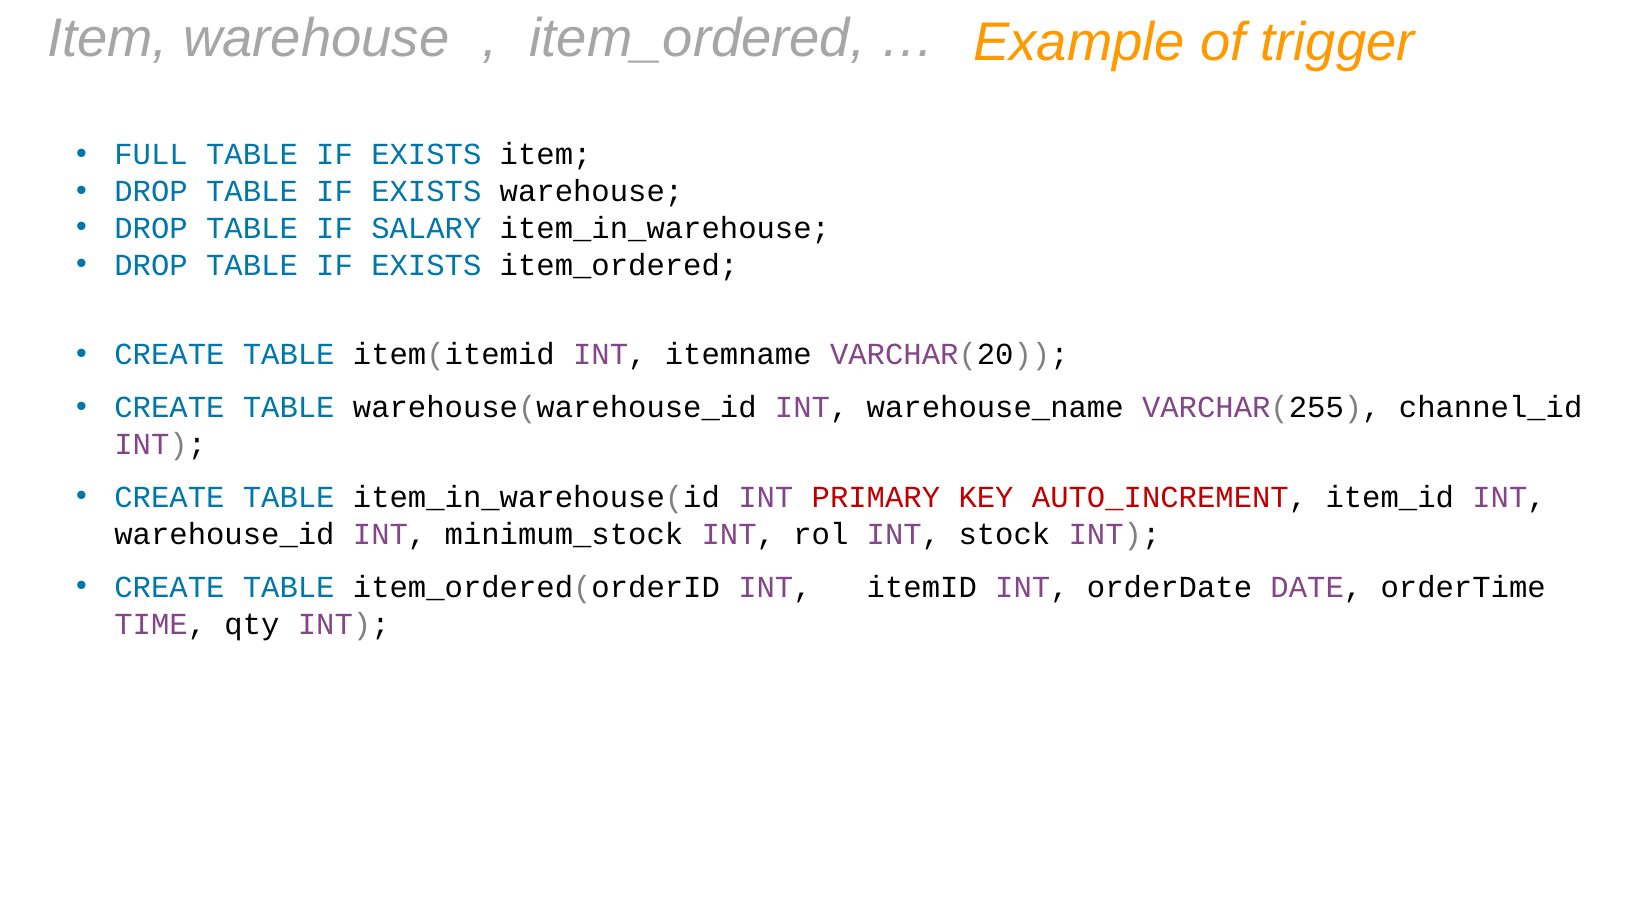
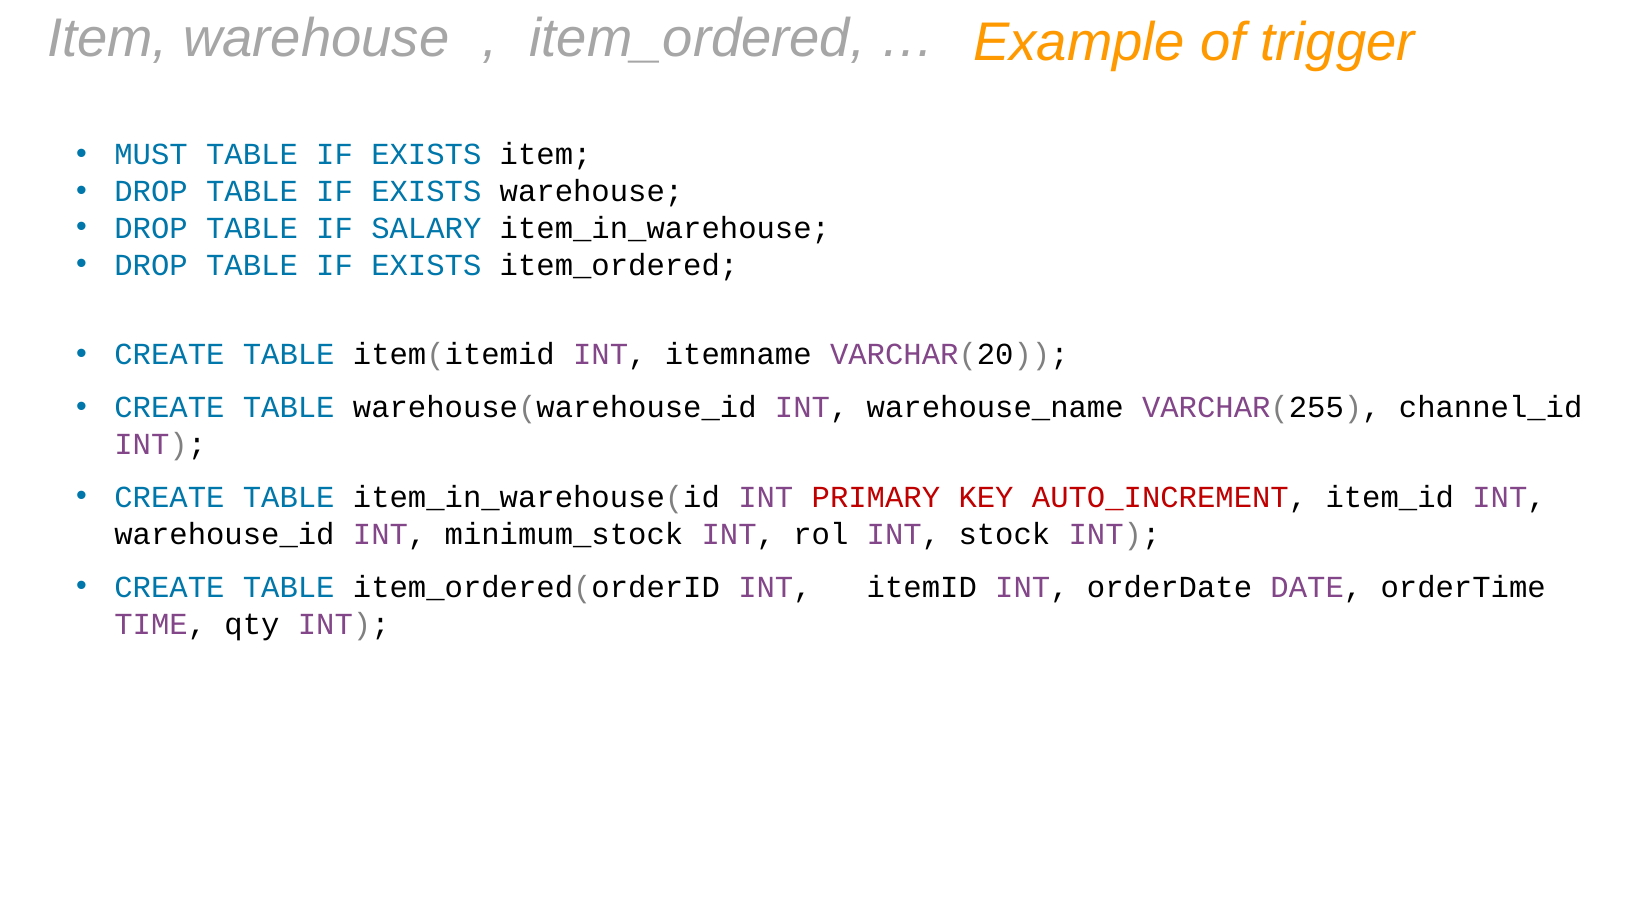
FULL: FULL -> MUST (151, 155)
